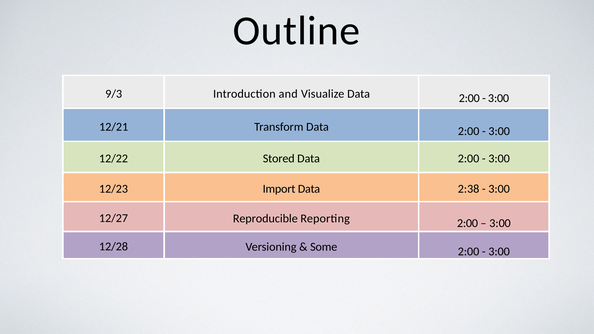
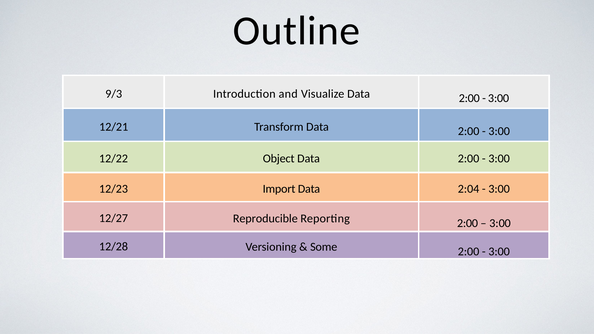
Stored: Stored -> Object (279, 159)
2:38: 2:38 -> 2:04 (469, 189)
